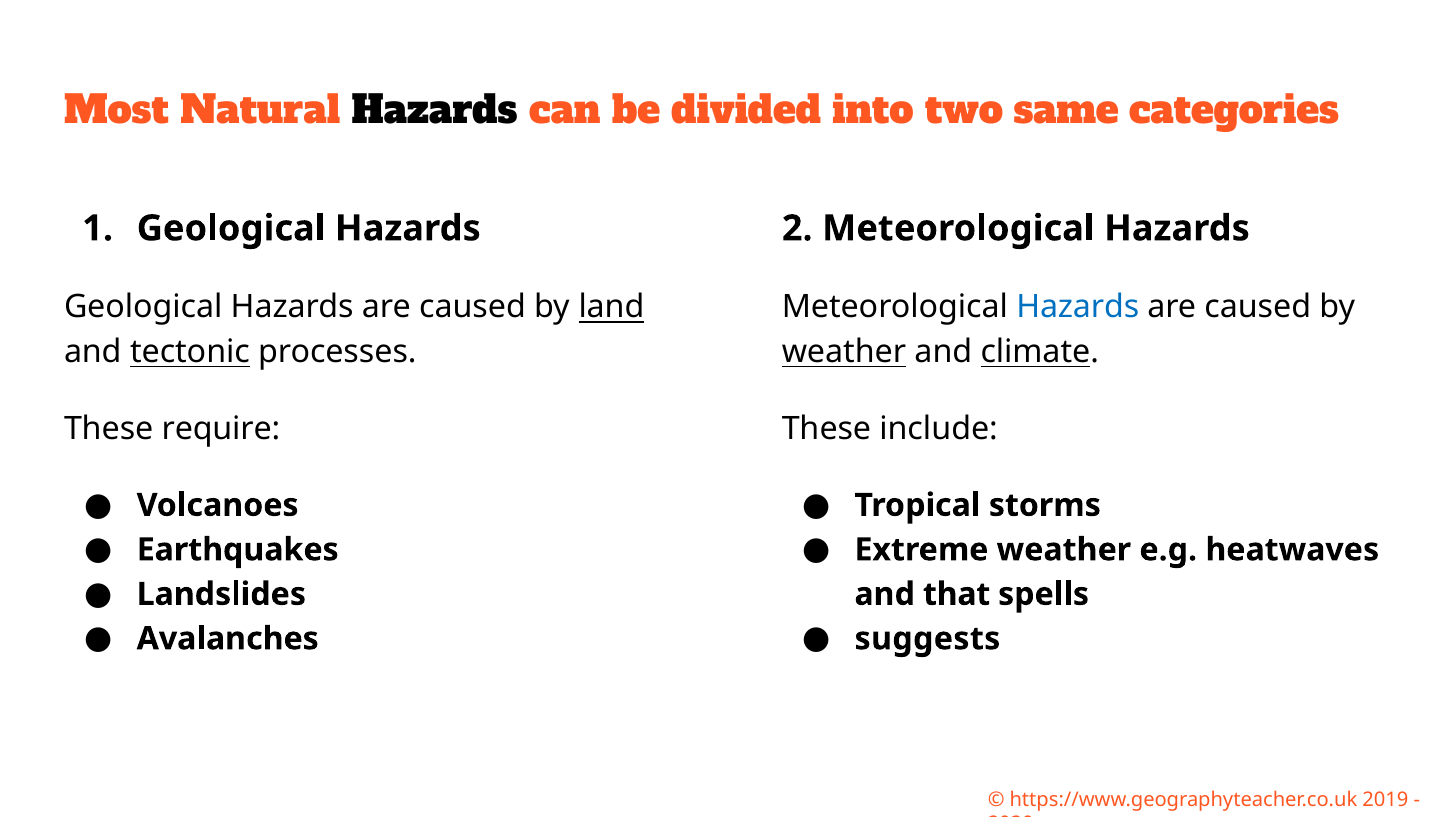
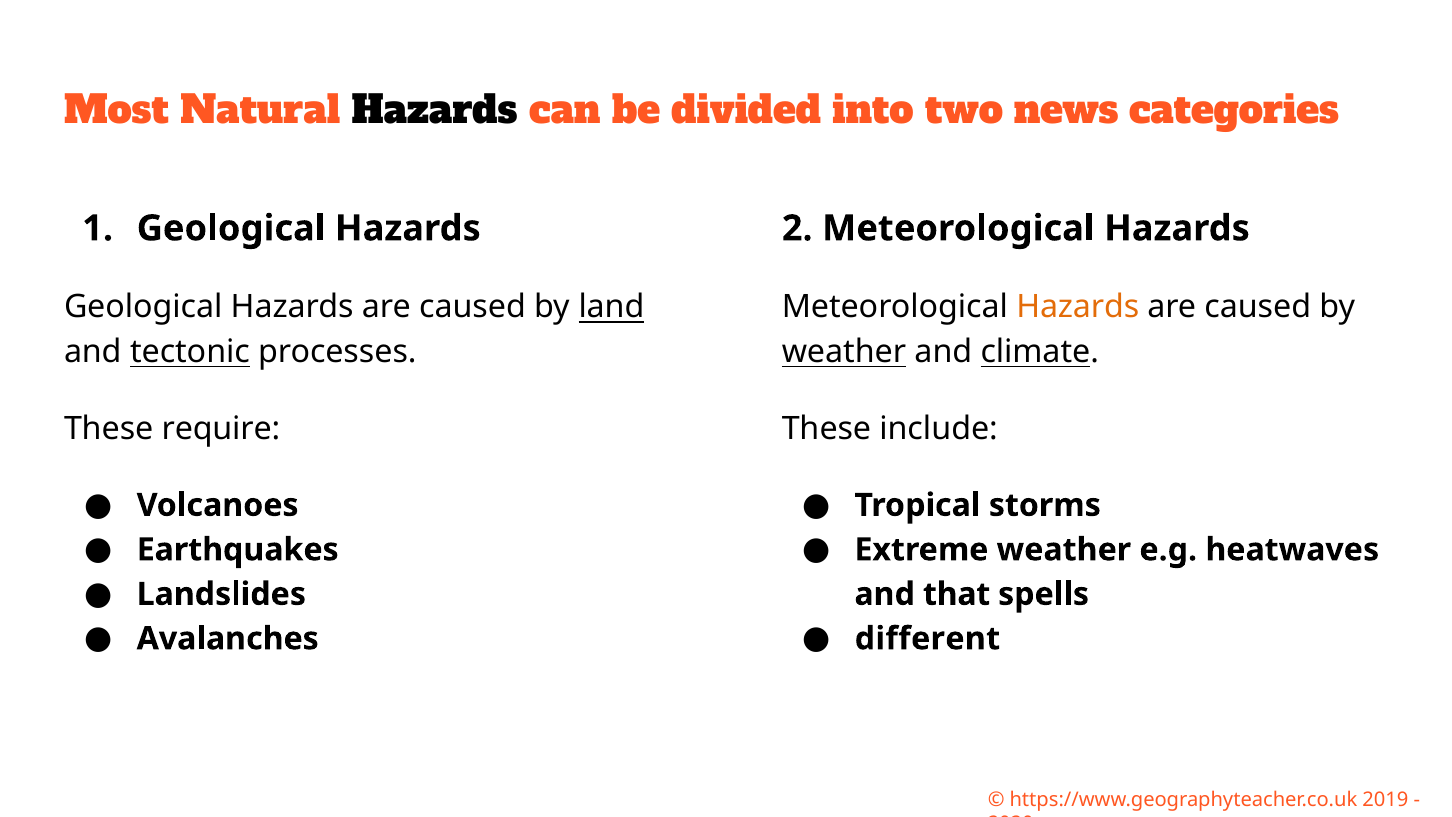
same: same -> news (1066, 111)
Hazards colour: blue -> orange (1078, 307)
suggests: suggests -> different (927, 639)
